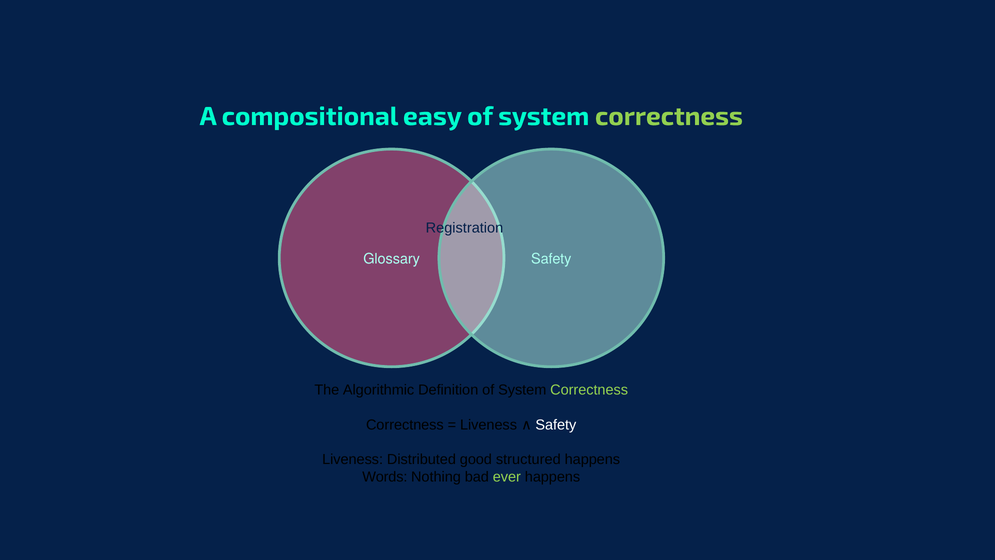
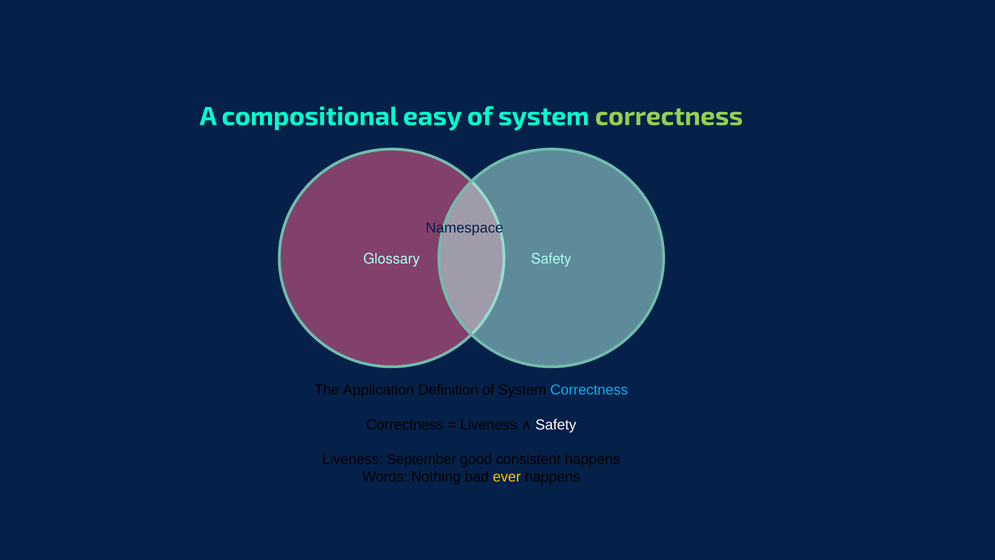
Registration: Registration -> Namespace (464, 228)
Algorithmic: Algorithmic -> Application (379, 390)
Correctness colour: light green -> light blue (589, 390)
Distributed: Distributed -> September (422, 459)
structured: structured -> consistent (528, 459)
ever colour: light green -> yellow (507, 477)
